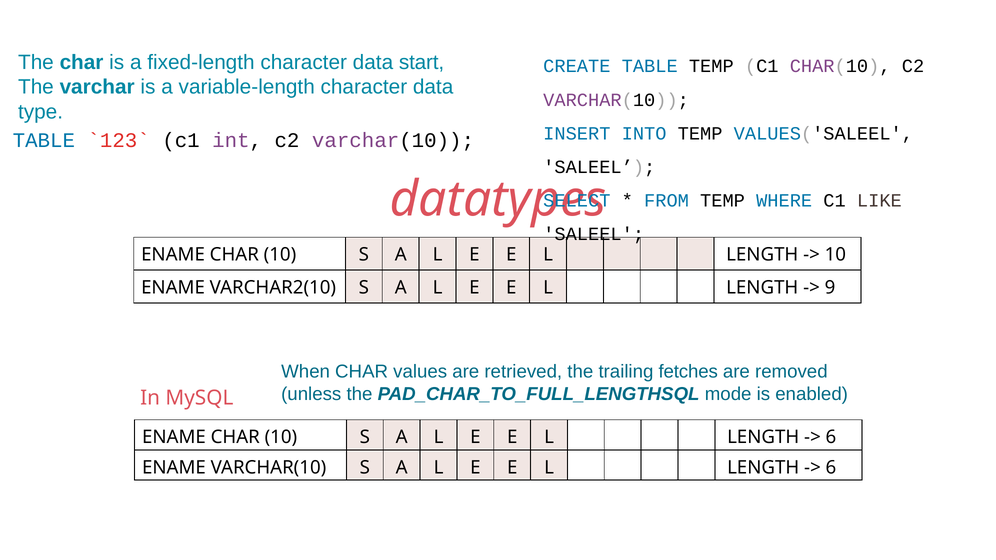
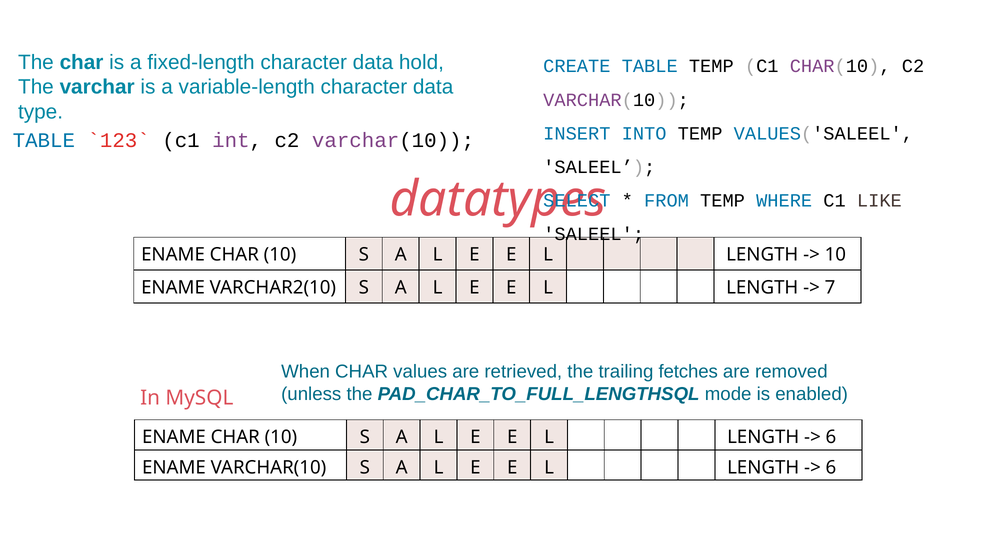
start: start -> hold (421, 62)
9: 9 -> 7 (830, 288)
